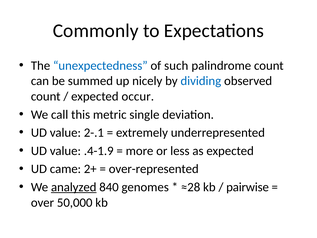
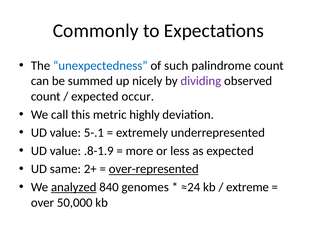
dividing colour: blue -> purple (201, 81)
single: single -> highly (145, 114)
2-.1: 2-.1 -> 5-.1 (94, 133)
.4-1.9: .4-1.9 -> .8-1.9 (99, 151)
came: came -> same (65, 169)
over-represented underline: none -> present (154, 169)
≈28: ≈28 -> ≈24 (191, 187)
pairwise: pairwise -> extreme (248, 187)
